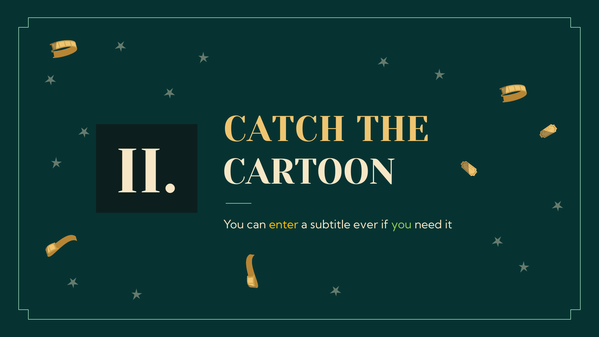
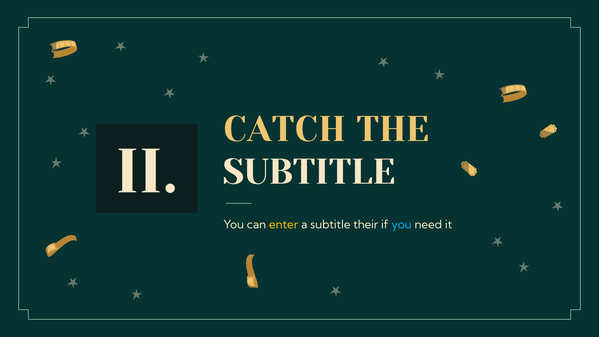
CARTOON: CARTOON -> SUBTITLE (309, 172)
ever: ever -> their (366, 225)
you colour: light green -> light blue (401, 225)
